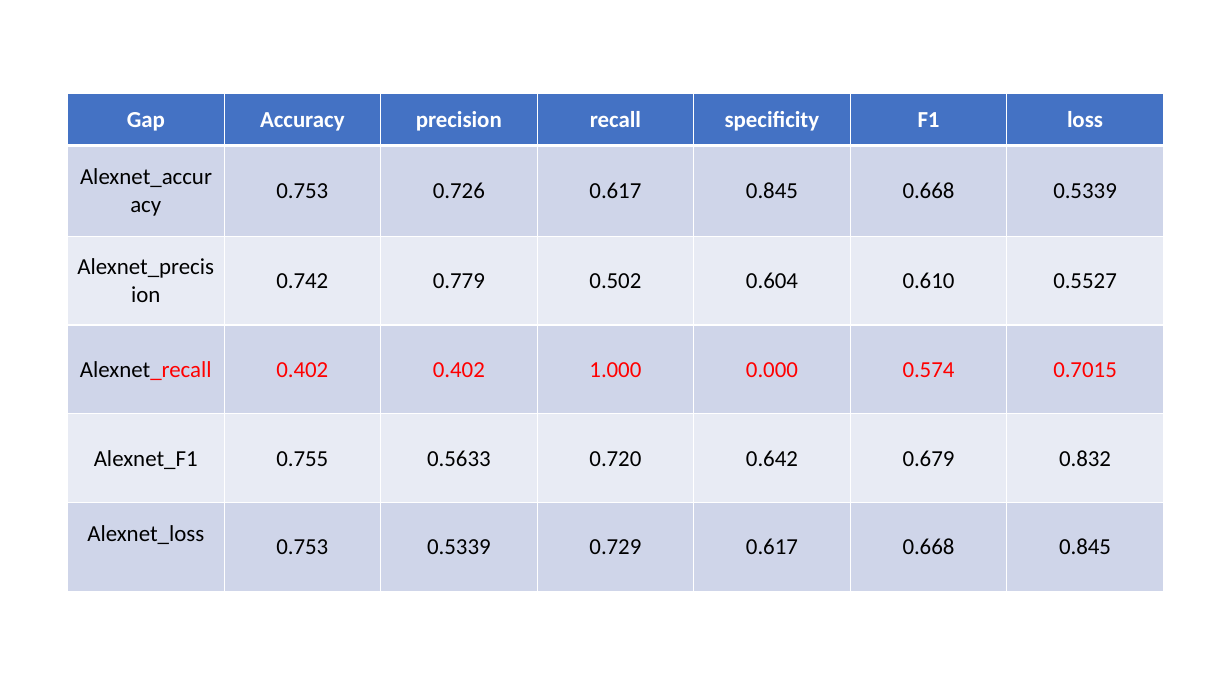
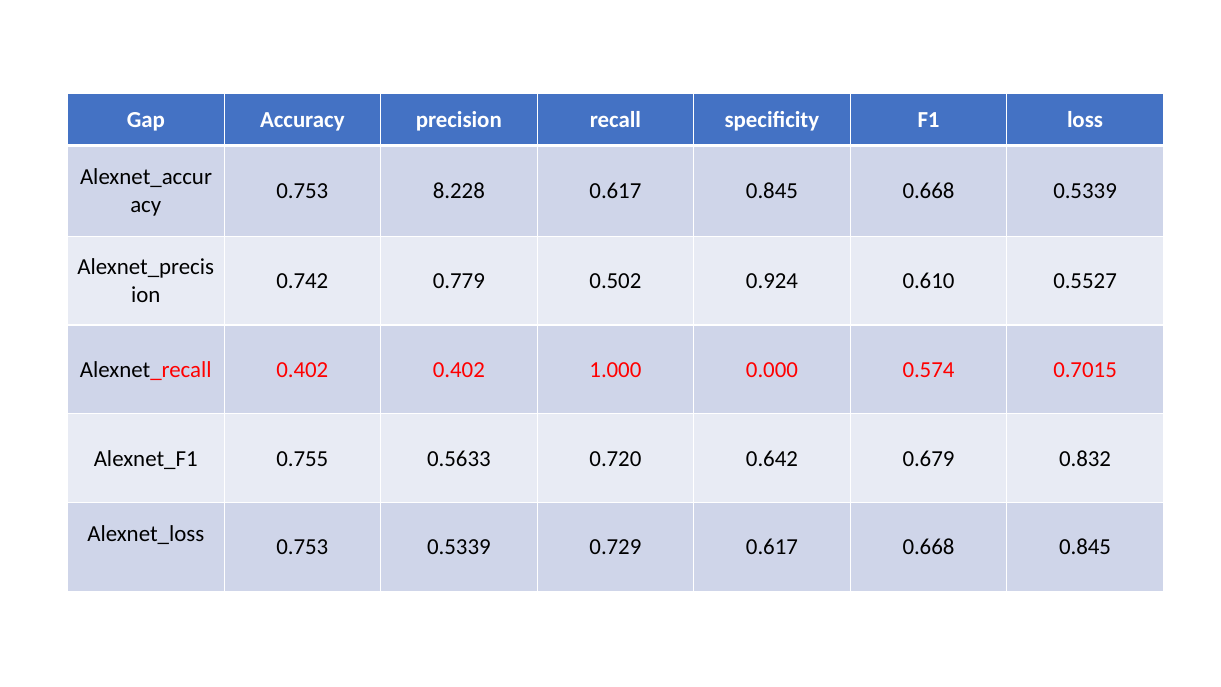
0.726: 0.726 -> 8.228 (459, 191)
0.604: 0.604 -> 0.924 (772, 281)
